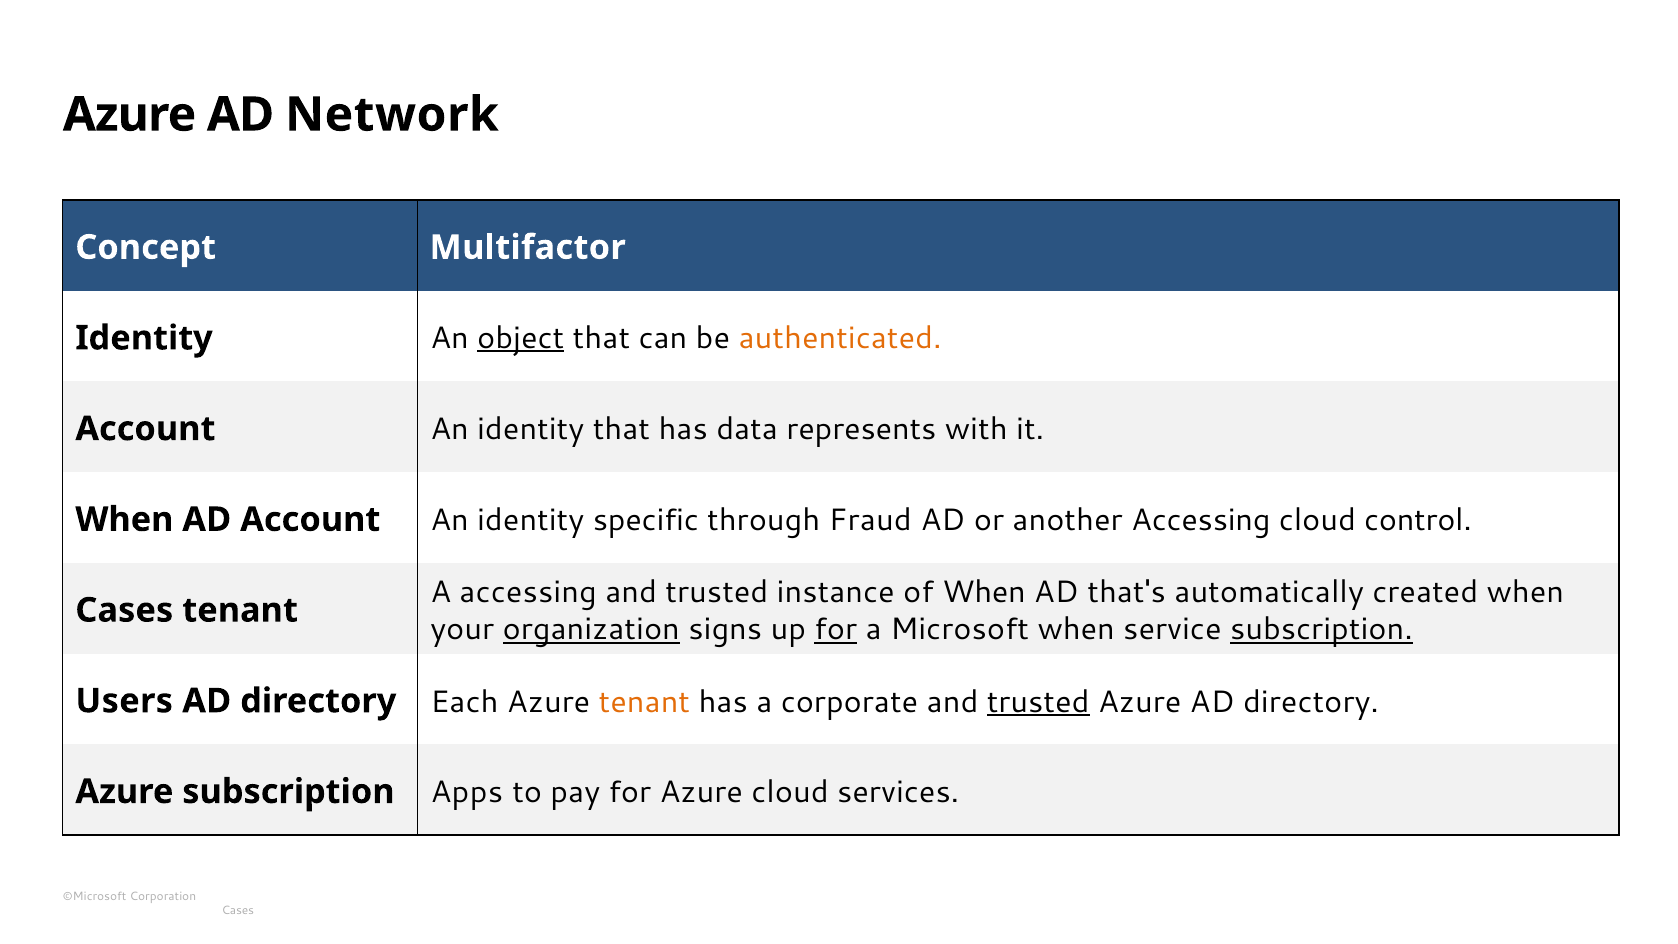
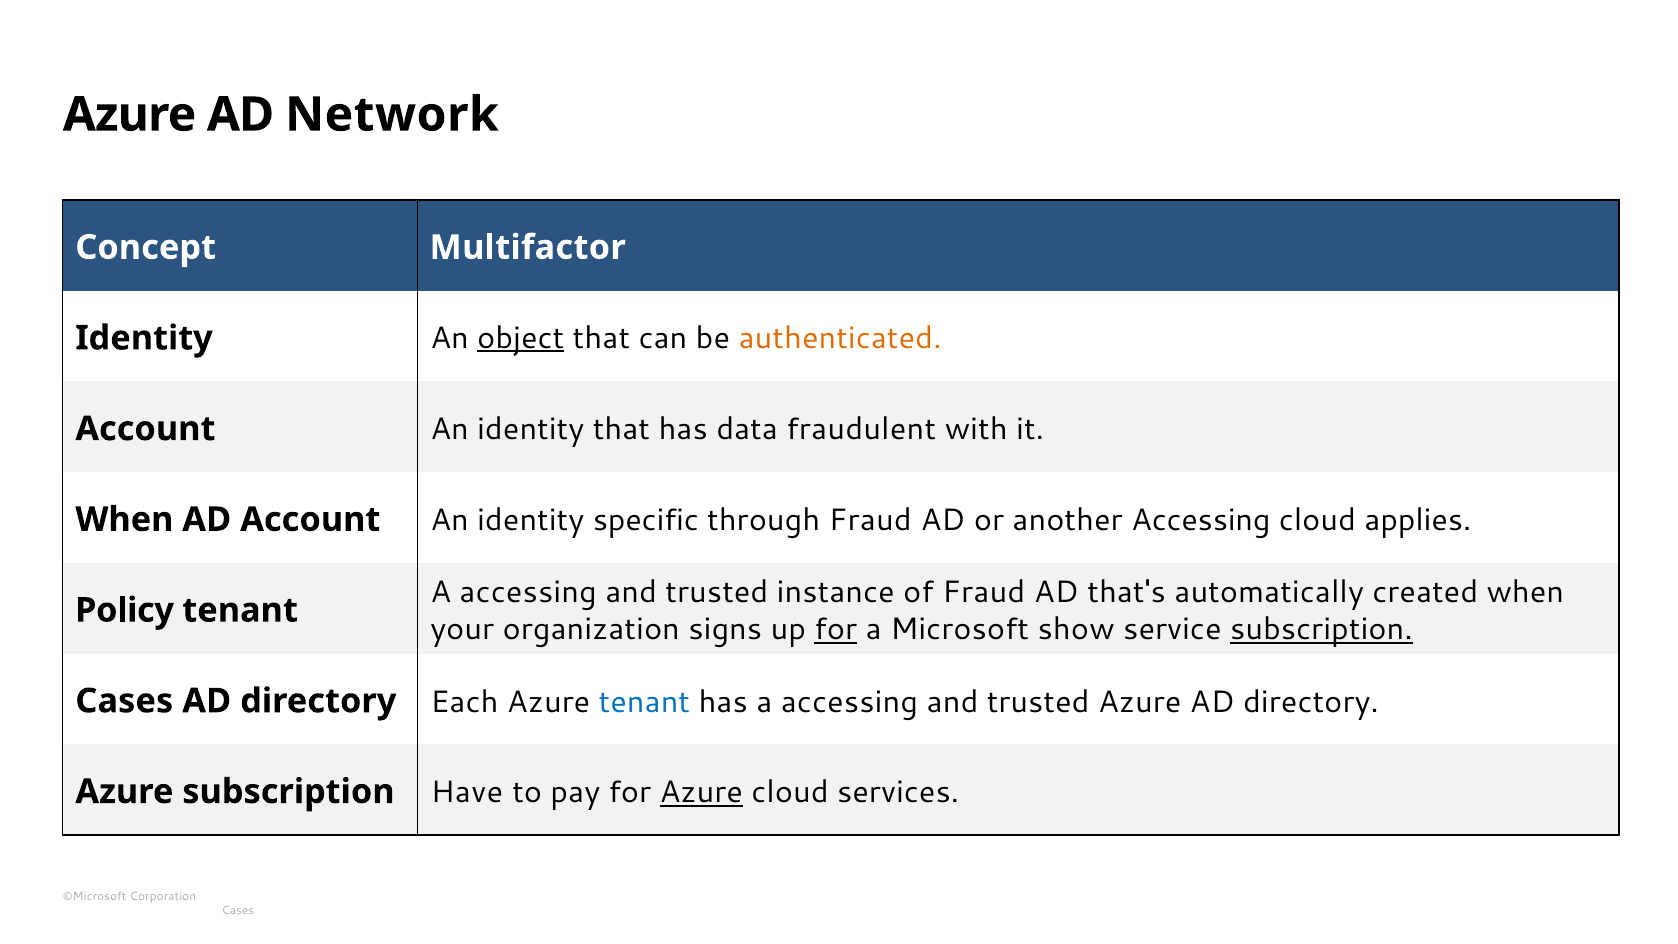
represents: represents -> fraudulent (861, 429)
control: control -> applies (1418, 520)
of When: When -> Fraud (984, 592)
Cases: Cases -> Policy (125, 610)
organization underline: present -> none (591, 629)
Microsoft when: when -> show (1076, 629)
tenant colour: orange -> blue (644, 702)
has a corporate: corporate -> accessing (849, 702)
trusted underline: present -> none (1038, 702)
Users: Users -> Cases (124, 701)
Apps: Apps -> Have (467, 793)
Azure underline: none -> present (701, 793)
